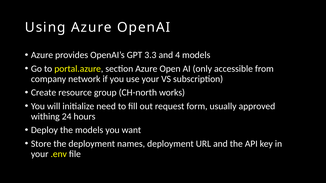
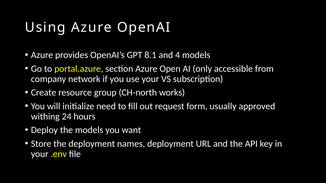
3.3: 3.3 -> 8.1 (150, 55)
